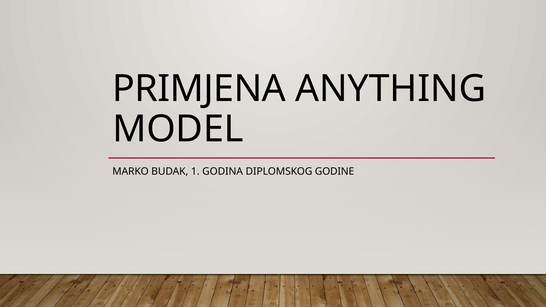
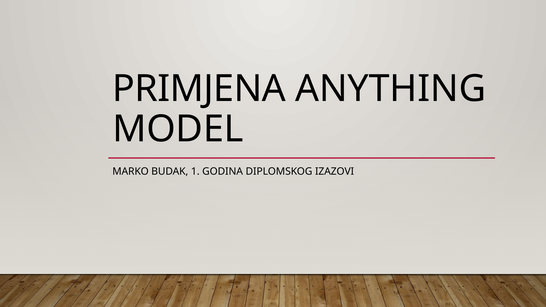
GODINE: GODINE -> IZAZOVI (335, 172)
